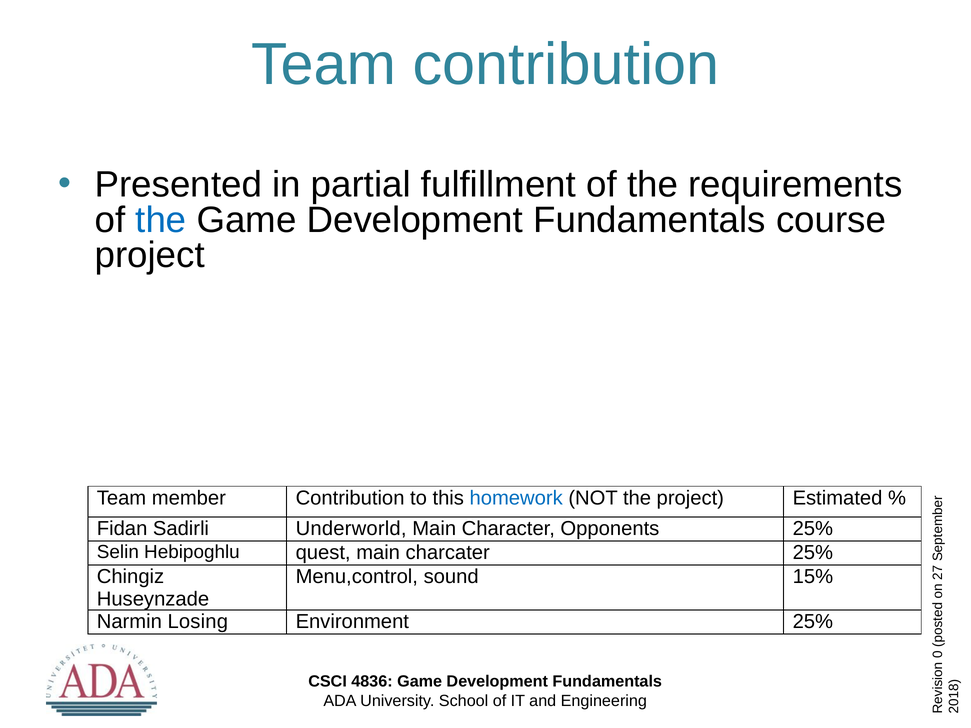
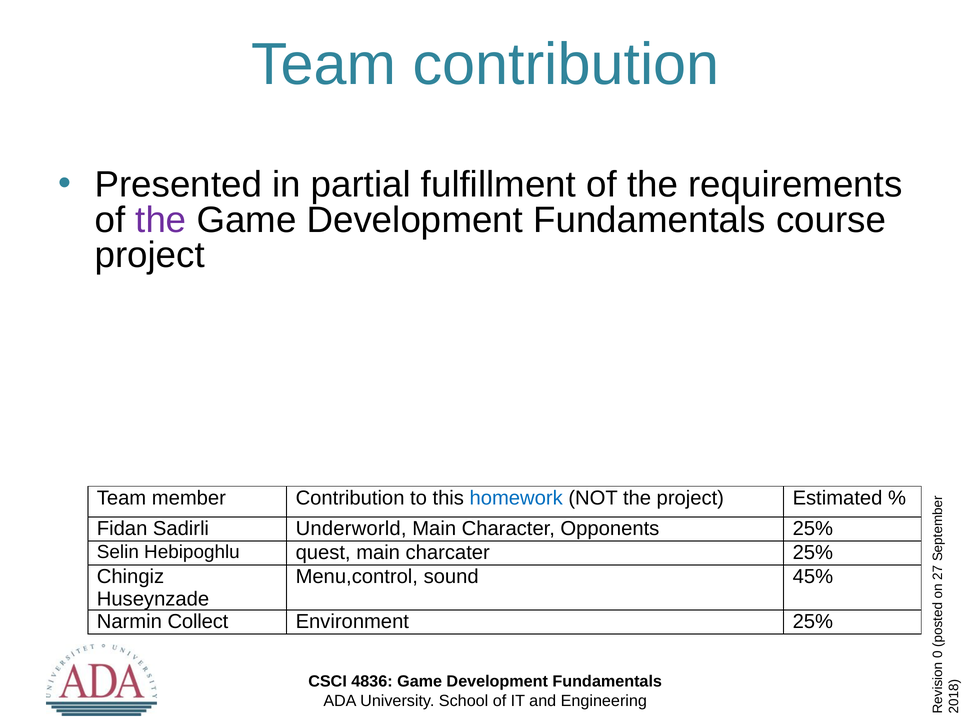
the colour: blue -> purple (161, 220)
15%: 15% -> 45% (813, 577)
Losing: Losing -> Collect (198, 622)
